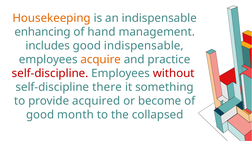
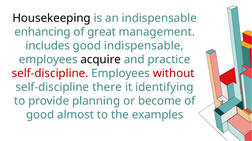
Housekeeping colour: orange -> black (52, 18)
hand: hand -> great (102, 32)
acquire colour: orange -> black (101, 60)
something: something -> identifying (164, 88)
acquired: acquired -> planning (96, 101)
month: month -> almost (76, 115)
collapsed: collapsed -> examples (158, 115)
